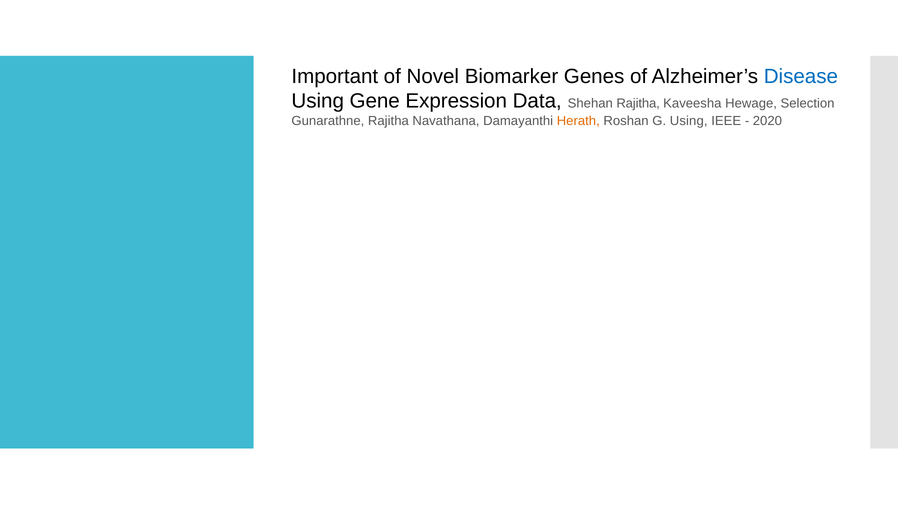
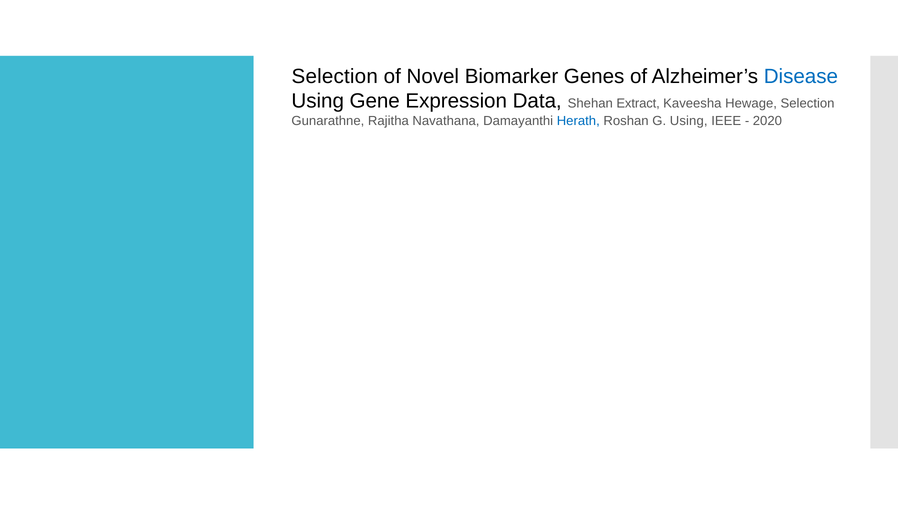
Important: Important -> Selection (335, 76)
Shehan Rajitha: Rajitha -> Extract (638, 104)
Herath colour: orange -> blue (578, 121)
